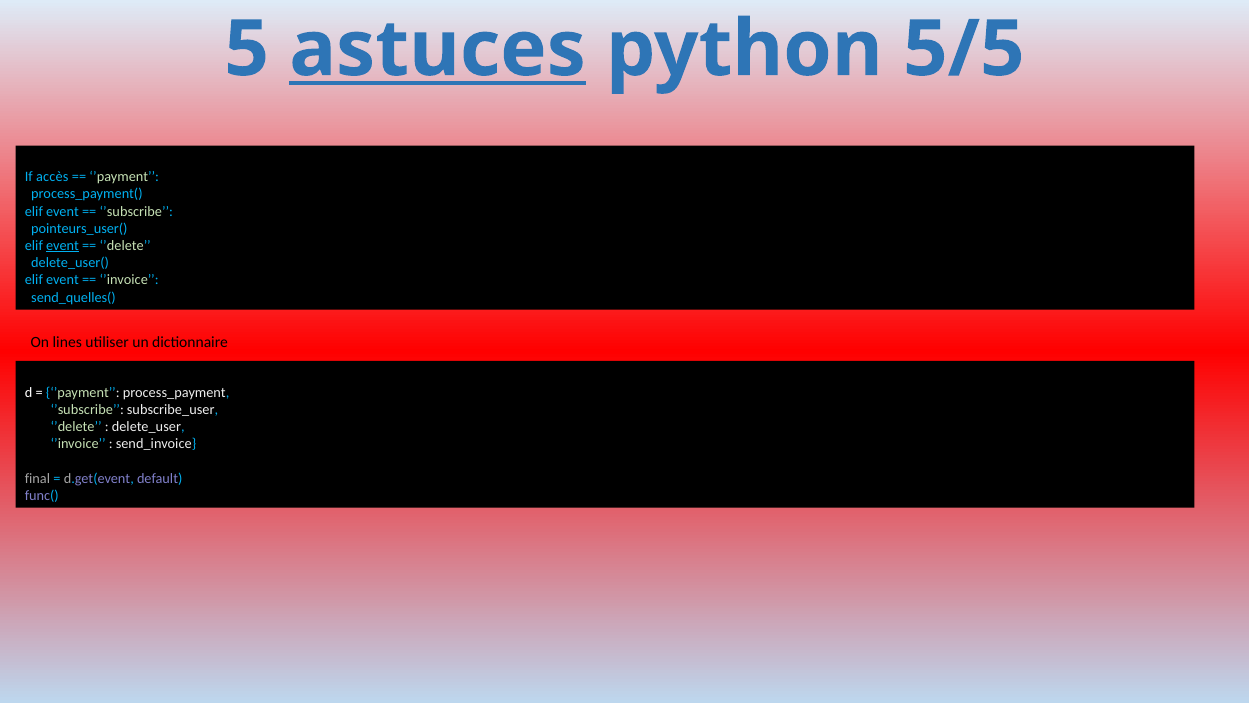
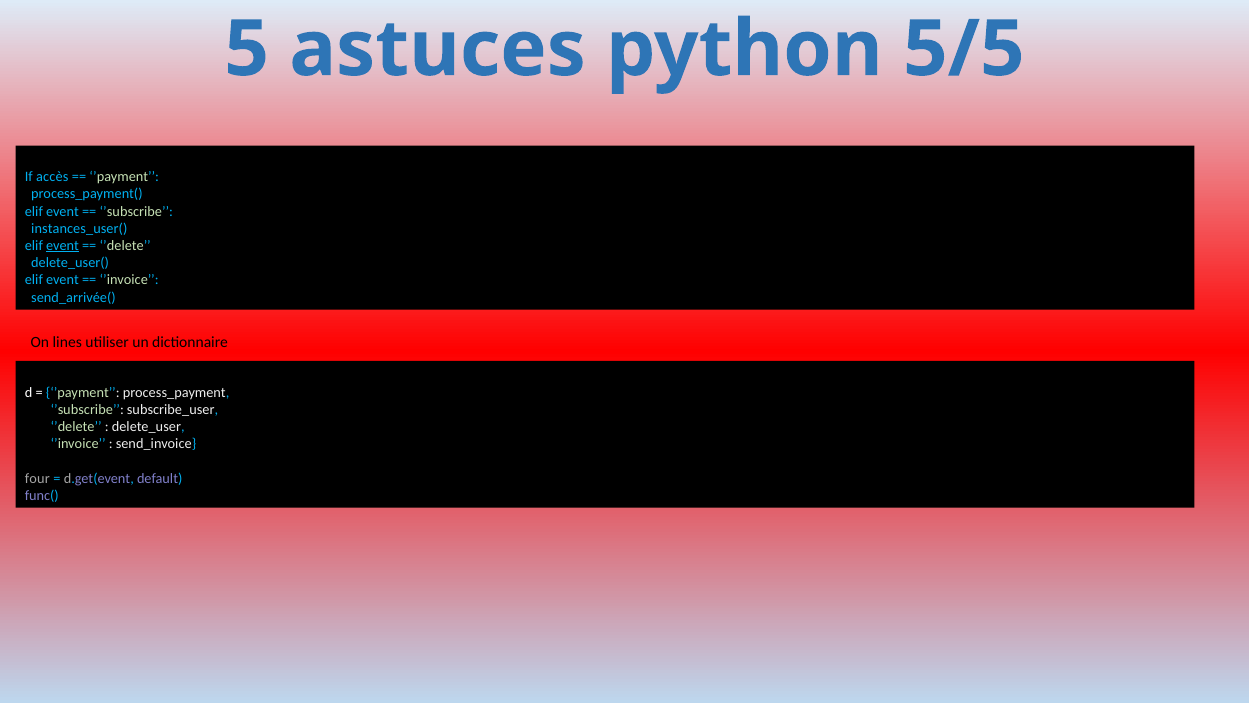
astuces underline: present -> none (438, 49)
pointeurs_user(: pointeurs_user( -> instances_user( (79, 228)
send_quelles(: send_quelles( -> send_arrivée( (73, 297)
final: final -> four (37, 478)
